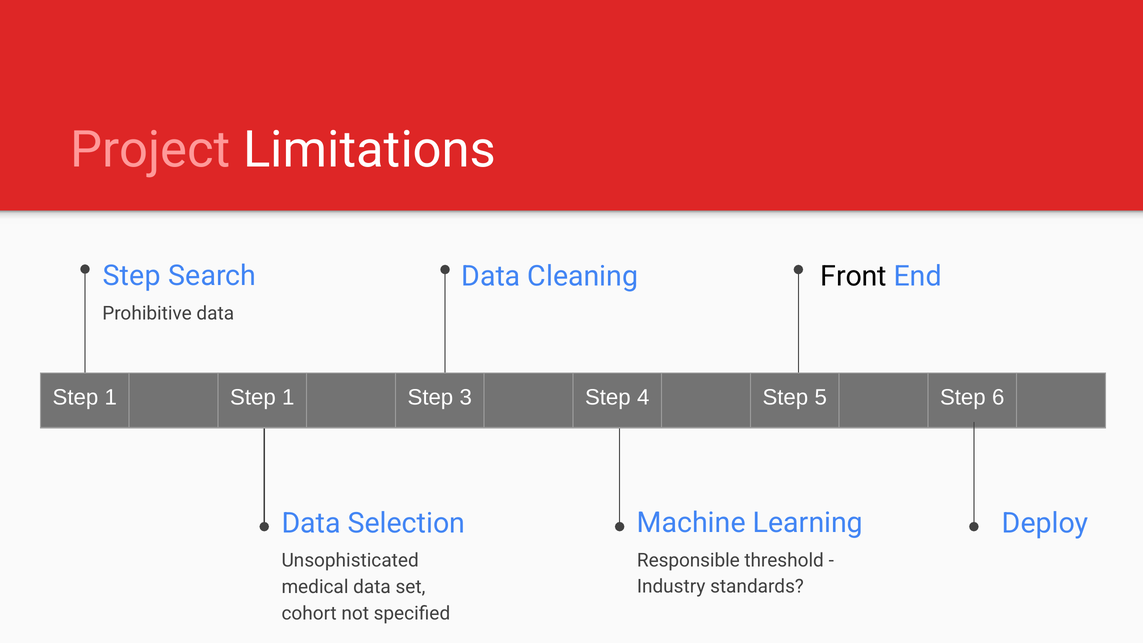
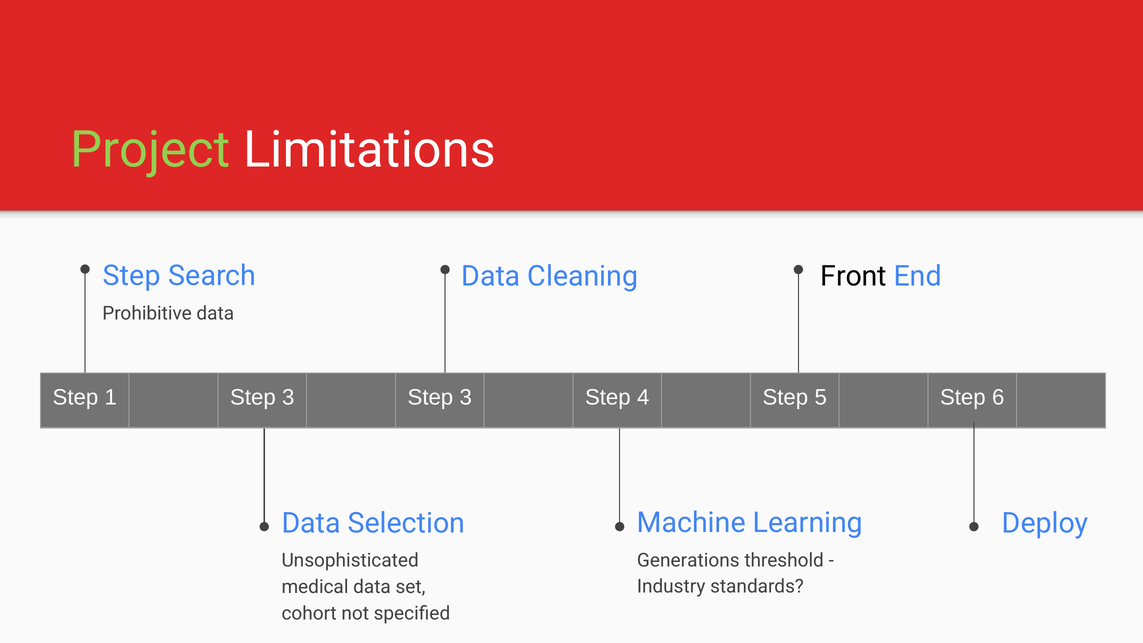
Project colour: pink -> light green (150, 150)
1 Step 1: 1 -> 3 (288, 397)
Responsible: Responsible -> Generations (688, 560)
